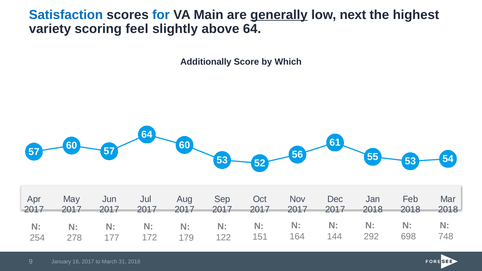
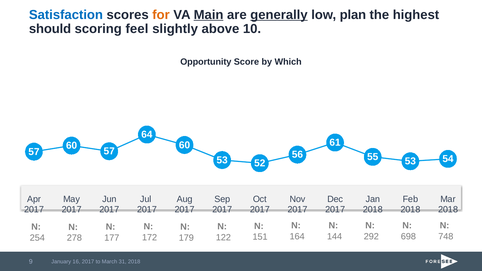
for colour: blue -> orange (161, 15)
Main underline: none -> present (209, 15)
next: next -> plan (353, 15)
variety: variety -> should (50, 29)
above 64: 64 -> 10 (252, 29)
Additionally: Additionally -> Opportunity (206, 62)
